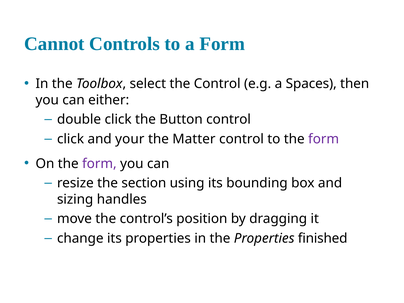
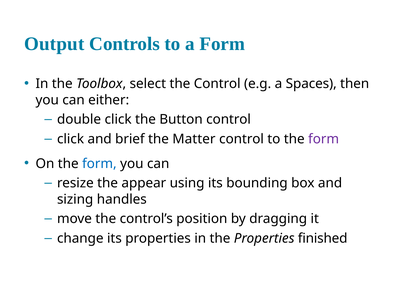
Cannot: Cannot -> Output (54, 44)
your: your -> brief (130, 139)
form colour: purple -> blue (99, 164)
section: section -> appear (144, 183)
